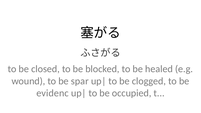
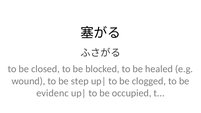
spar: spar -> step (80, 81)
